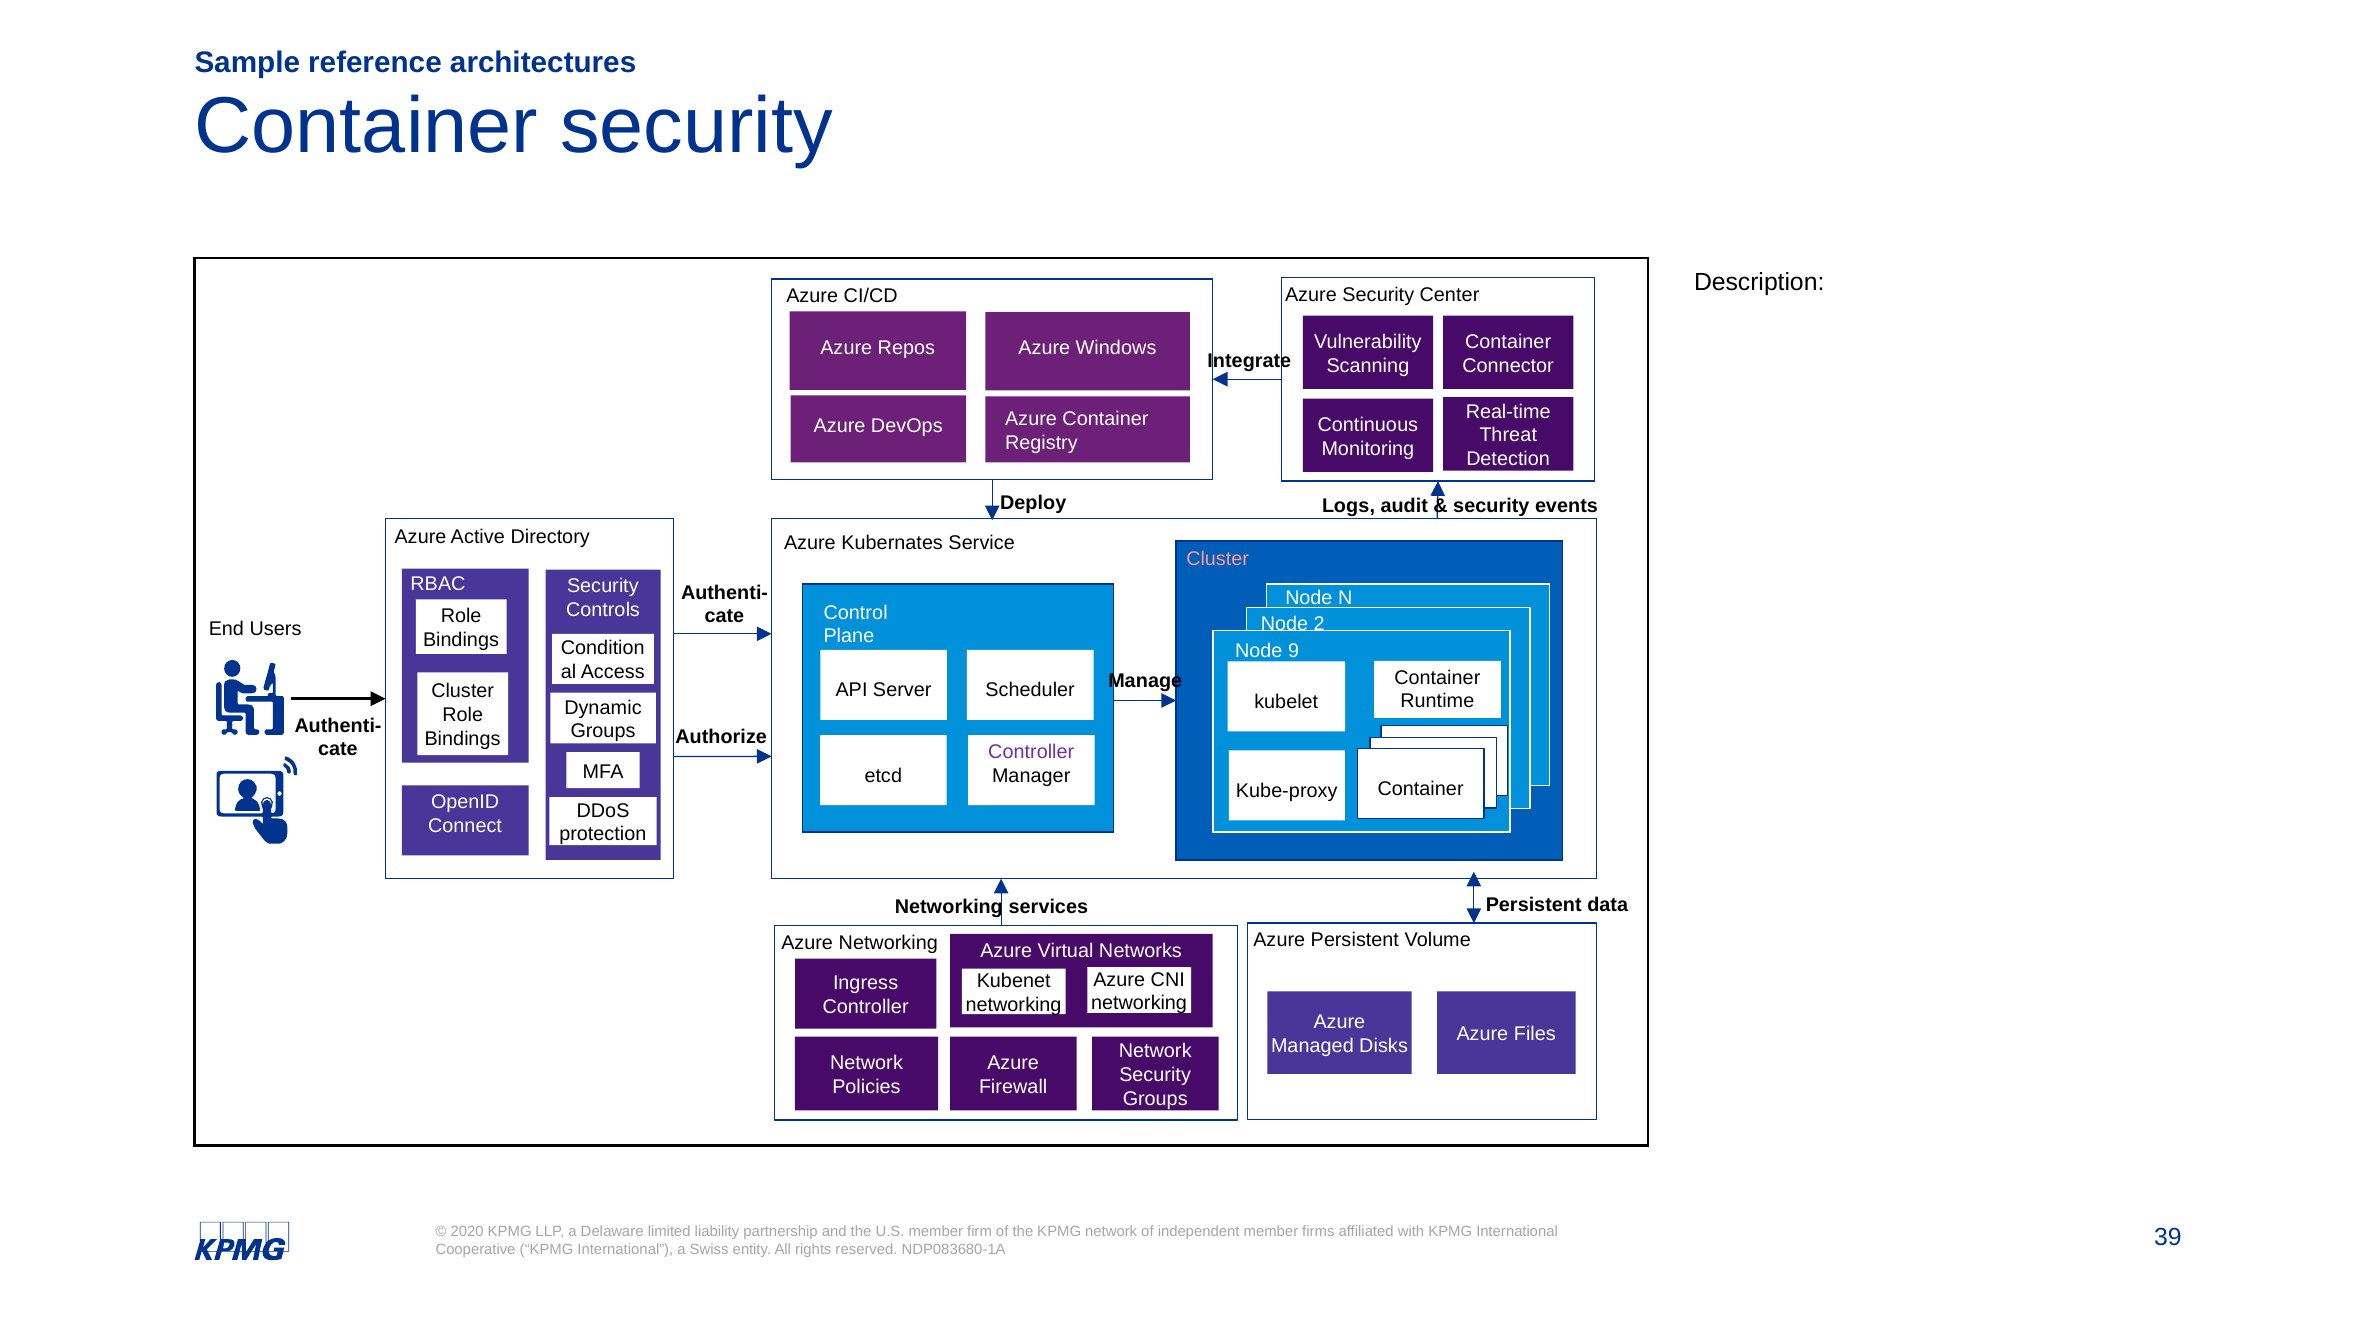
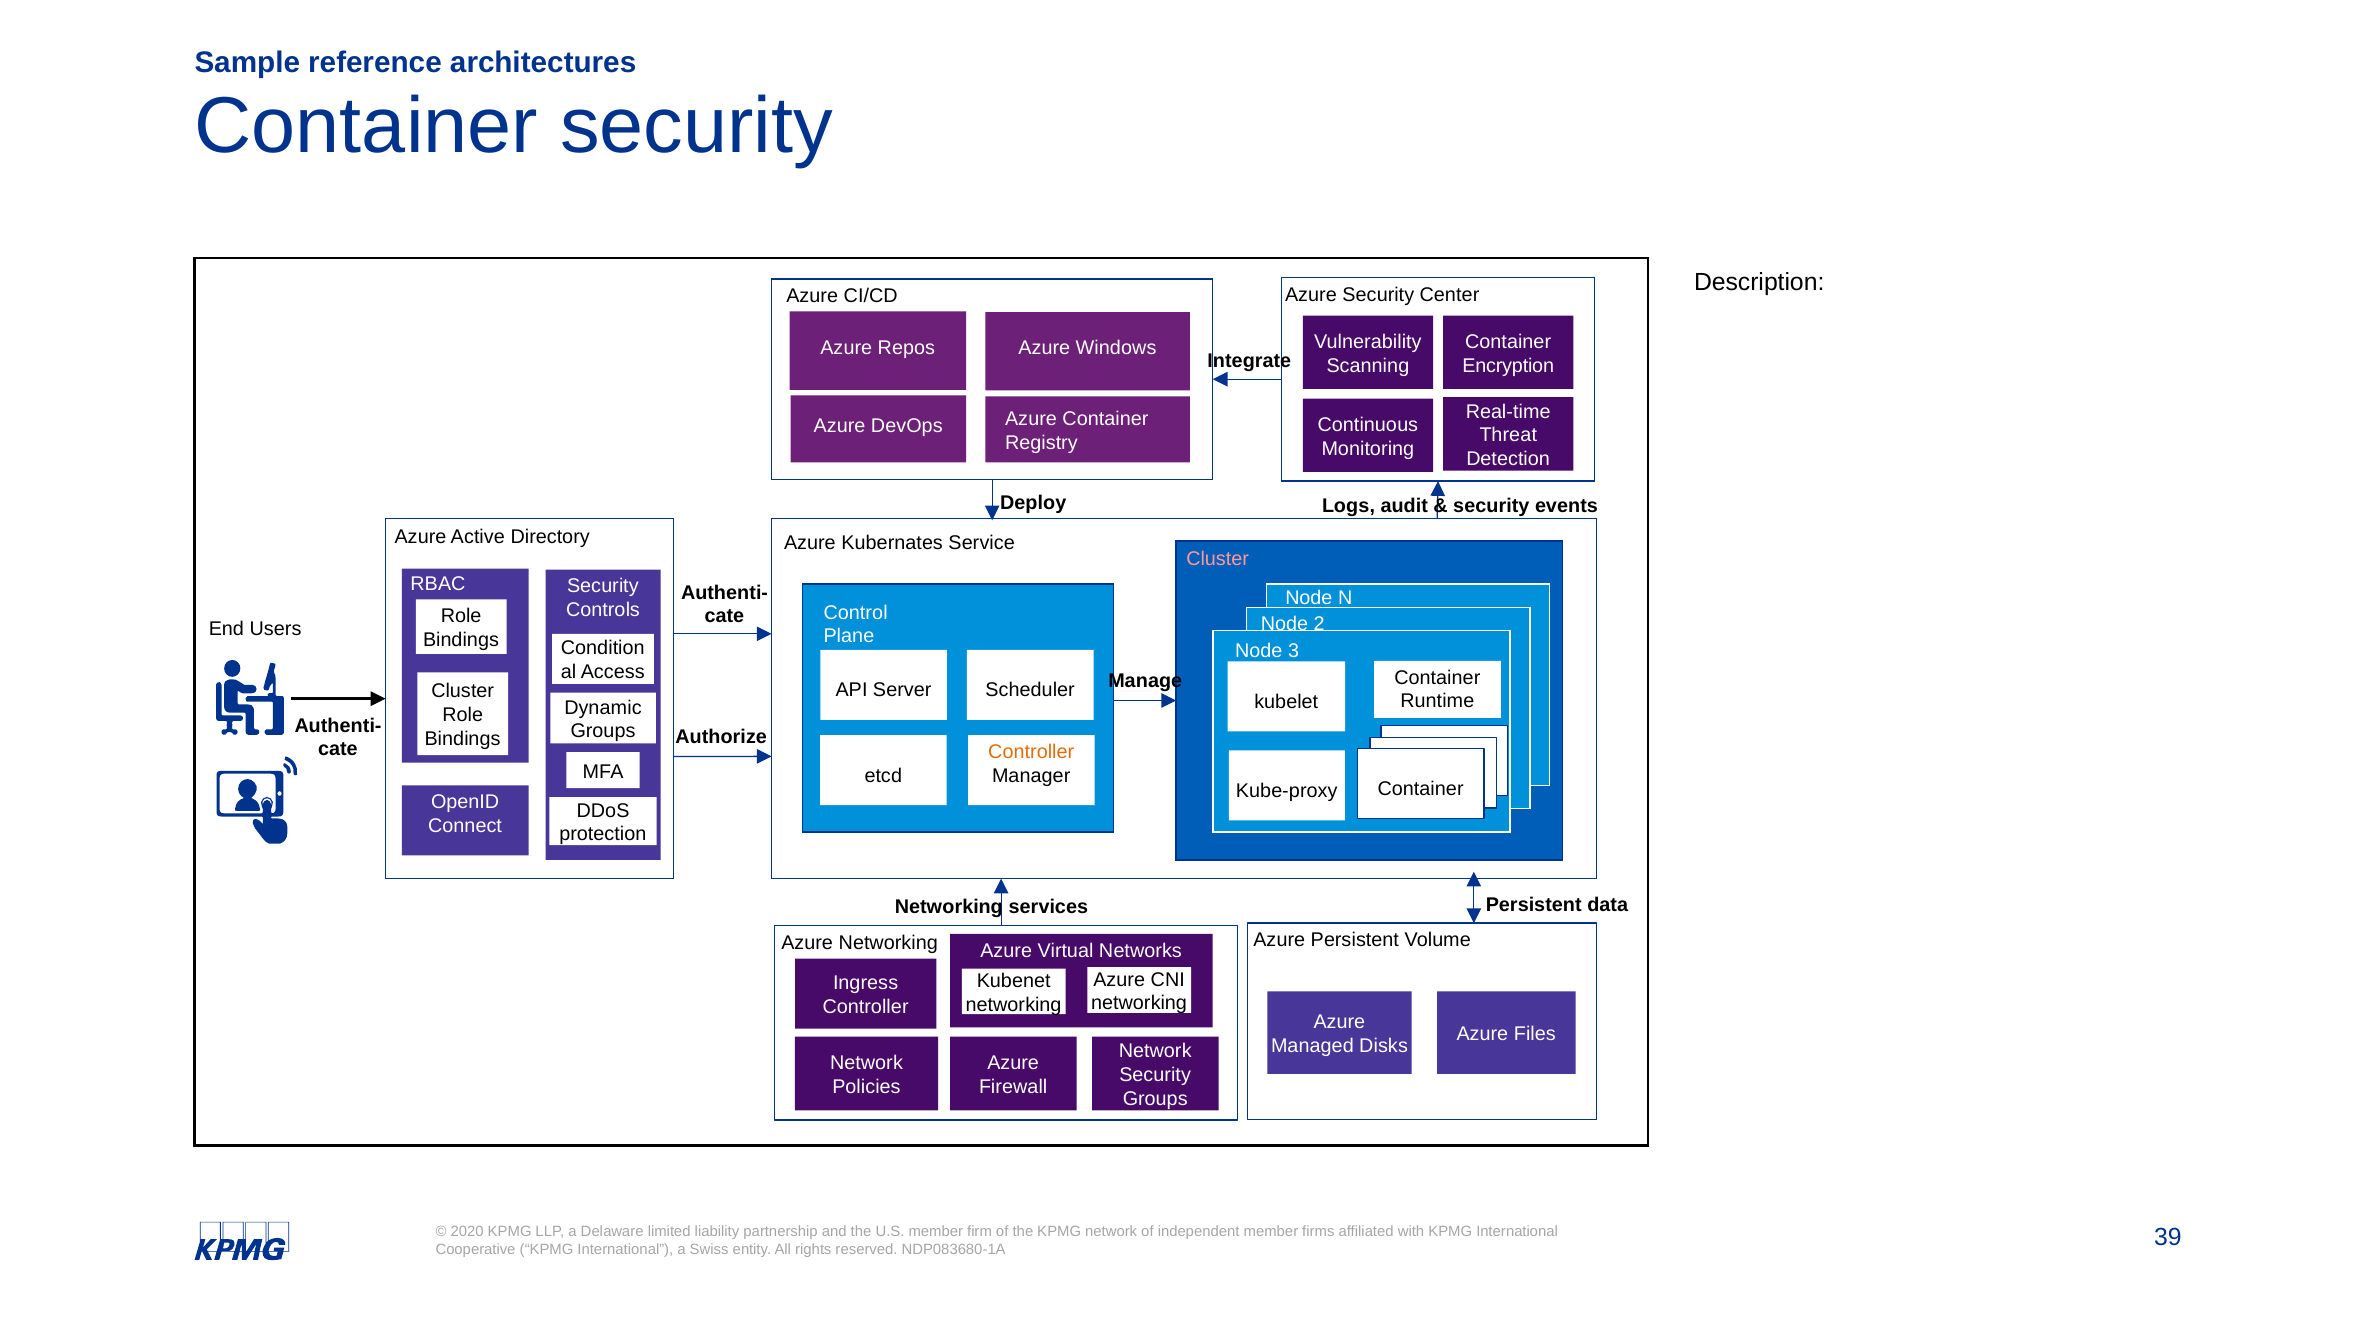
Connector: Connector -> Encryption (1508, 366)
9: 9 -> 3 (1294, 651)
Controller colour: purple -> orange (1031, 752)
